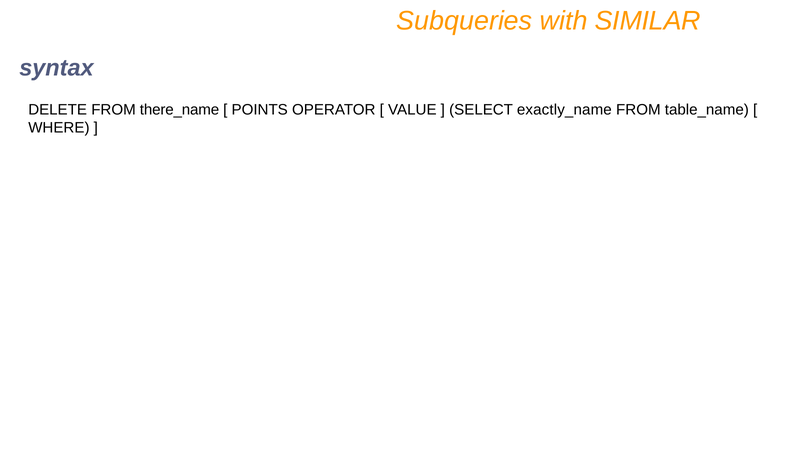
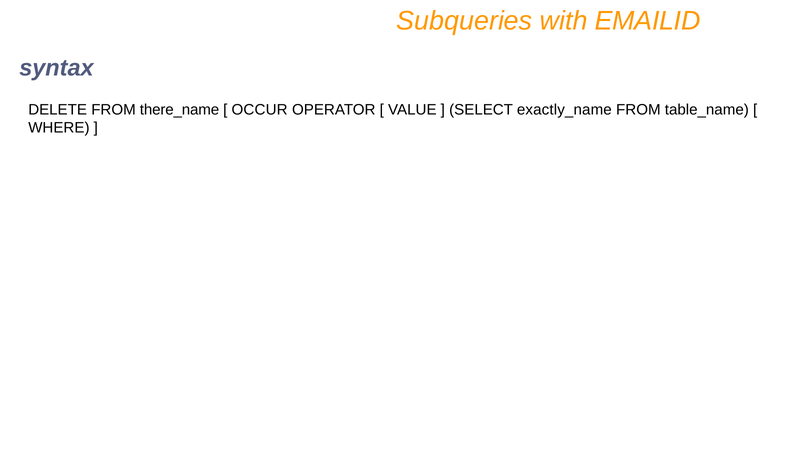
SIMILAR: SIMILAR -> EMAILID (648, 21)
POINTS: POINTS -> OCCUR (260, 110)
